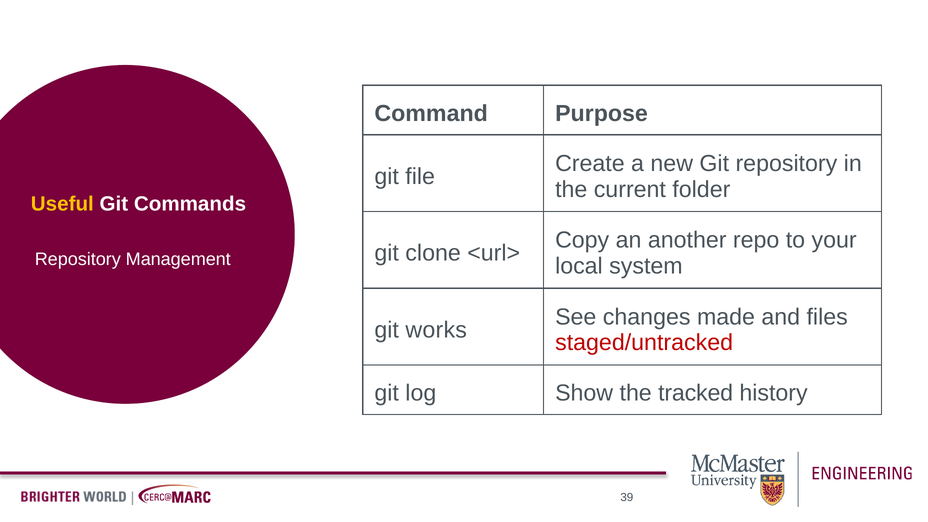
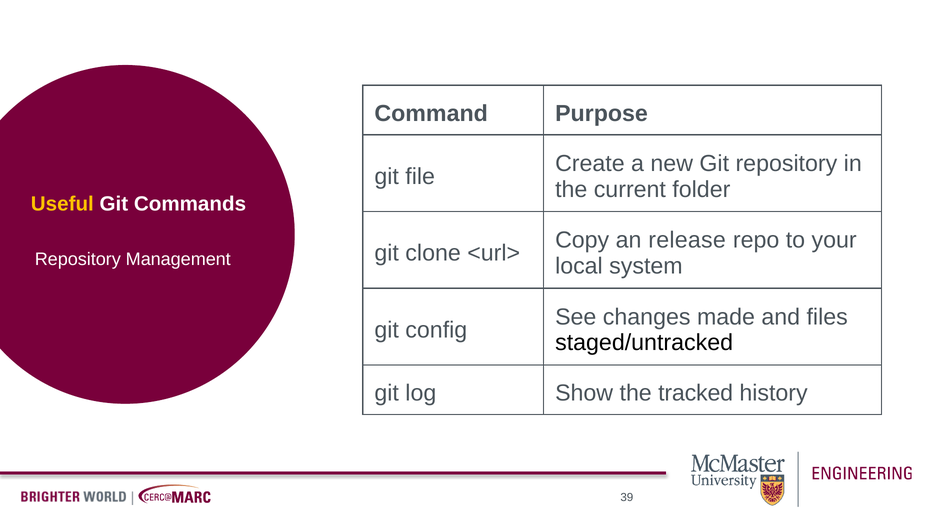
another: another -> release (687, 240)
works: works -> config (436, 330)
staged/untracked colour: red -> black (644, 343)
